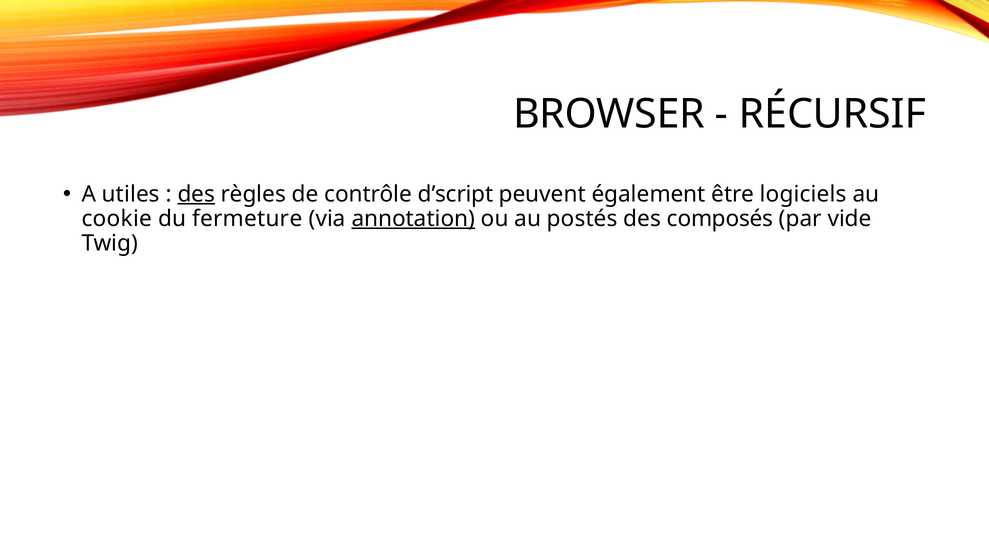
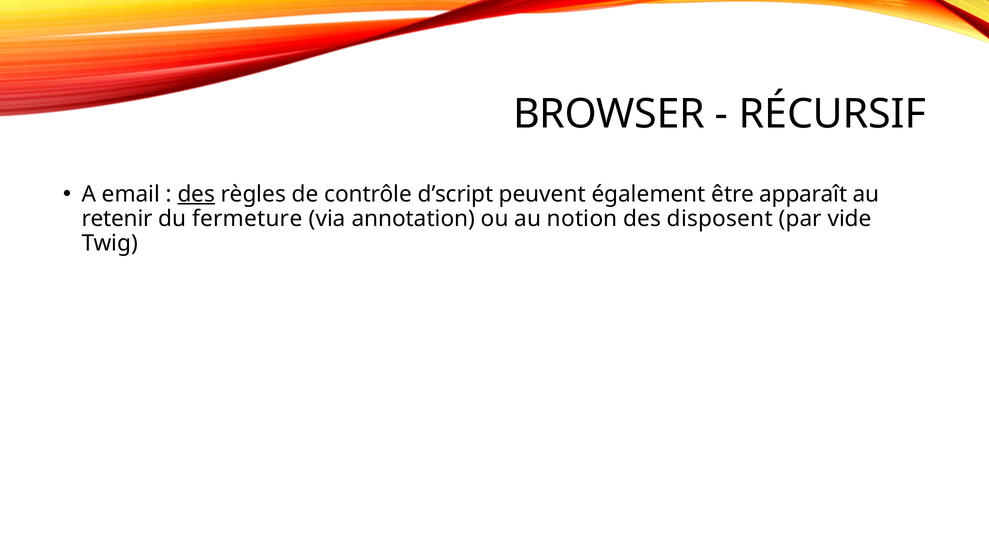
utiles: utiles -> email (131, 194)
logiciels: logiciels -> apparaît (803, 194)
cookie: cookie -> retenir (117, 218)
annotation underline: present -> none (413, 218)
postés: postés -> notion (582, 218)
composés: composés -> disposent (720, 218)
